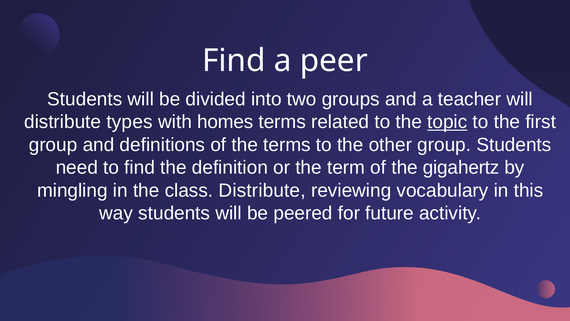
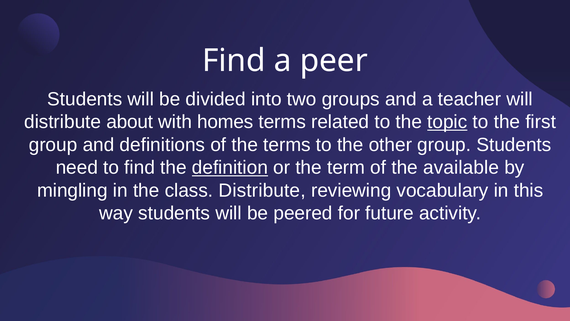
types: types -> about (130, 122)
definition underline: none -> present (230, 167)
gigahertz: gigahertz -> available (461, 167)
